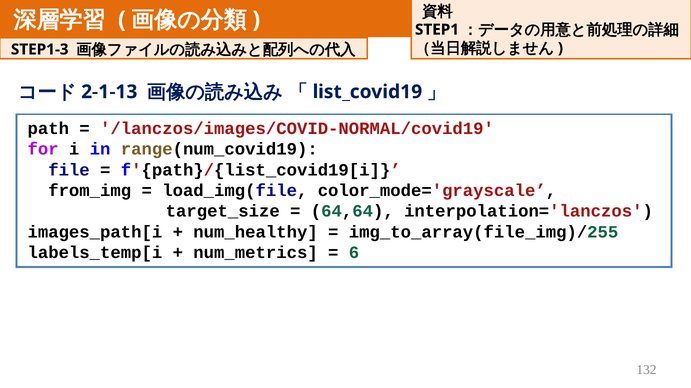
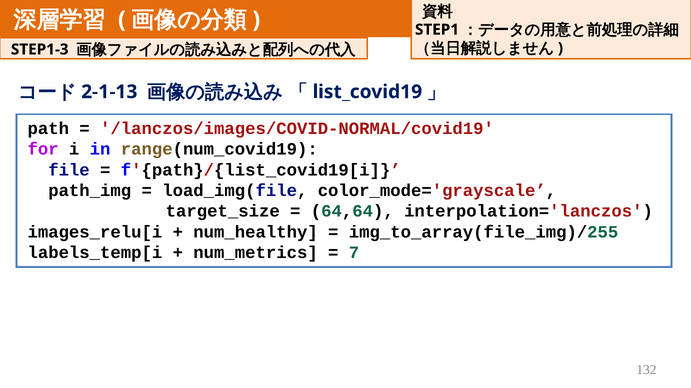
from_img: from_img -> path_img (90, 191)
images_path[i: images_path[i -> images_relu[i (95, 232)
6: 6 -> 7 (354, 253)
